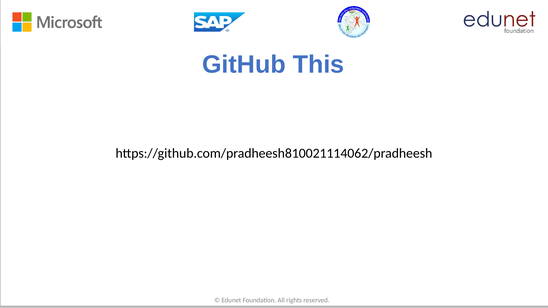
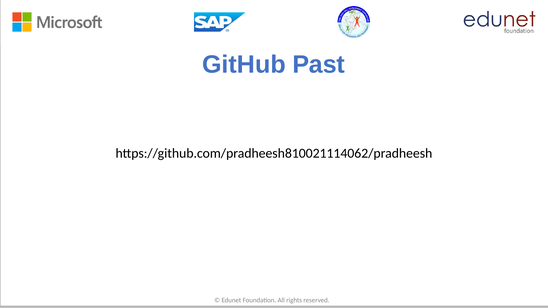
This: This -> Past (319, 64)
